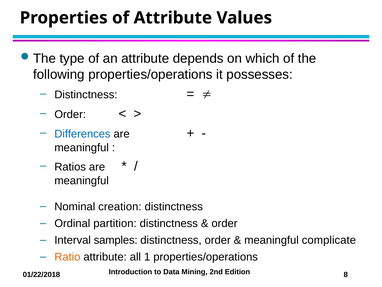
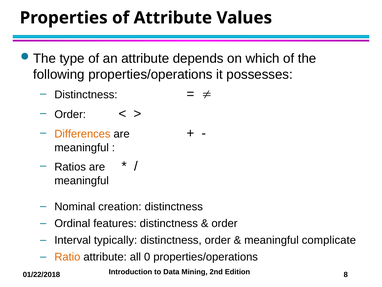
Differences colour: blue -> orange (82, 134)
partition: partition -> features (115, 223)
samples: samples -> typically (116, 240)
1: 1 -> 0 (147, 257)
